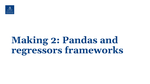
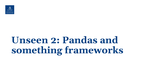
Making: Making -> Unseen (30, 40)
regressors: regressors -> something (37, 50)
